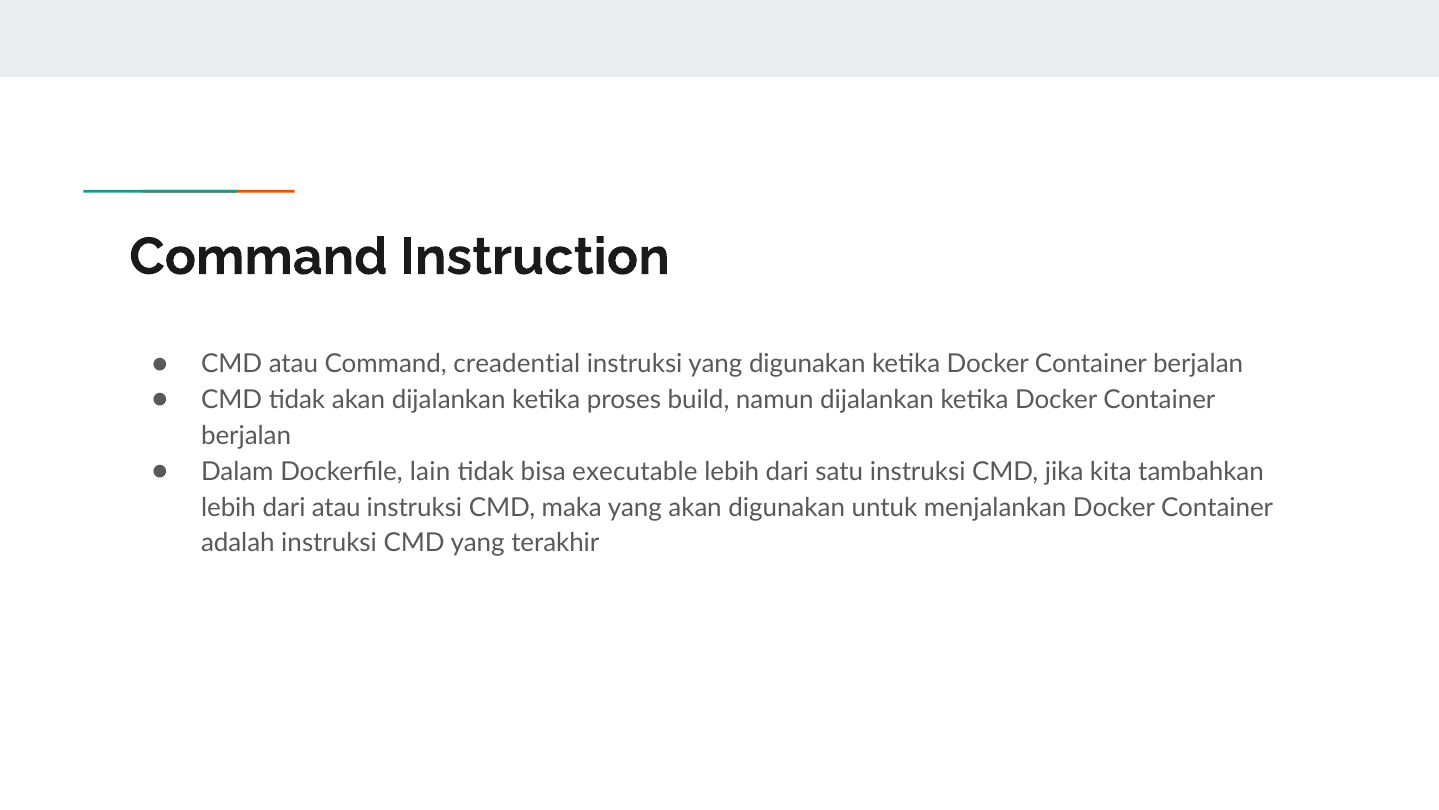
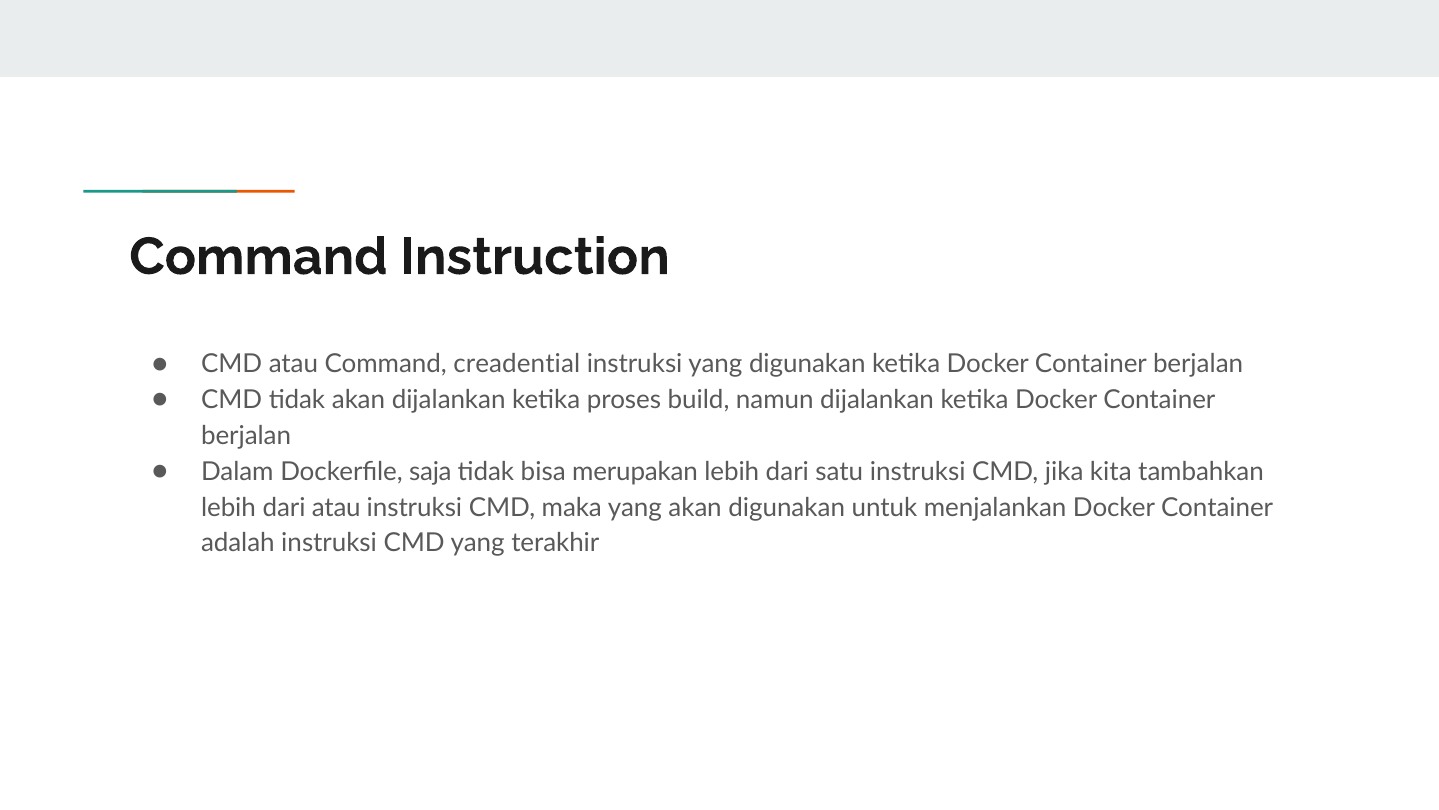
lain: lain -> saja (430, 471)
executable: executable -> merupakan (635, 471)
